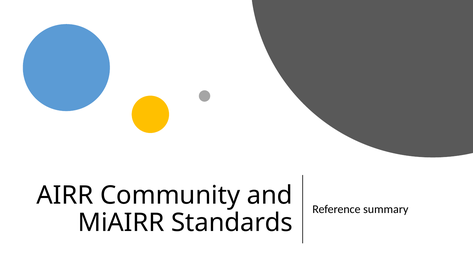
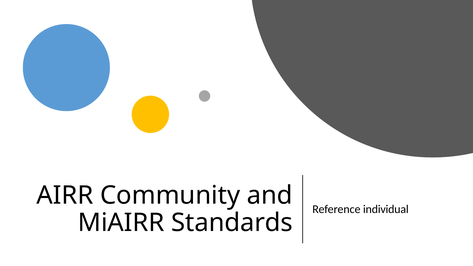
summary: summary -> individual (386, 209)
